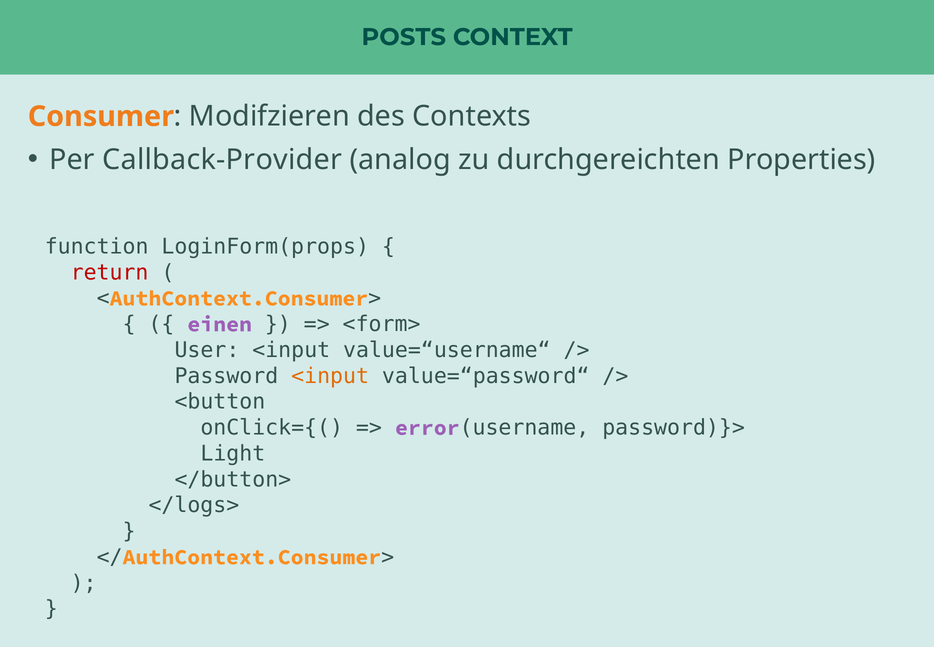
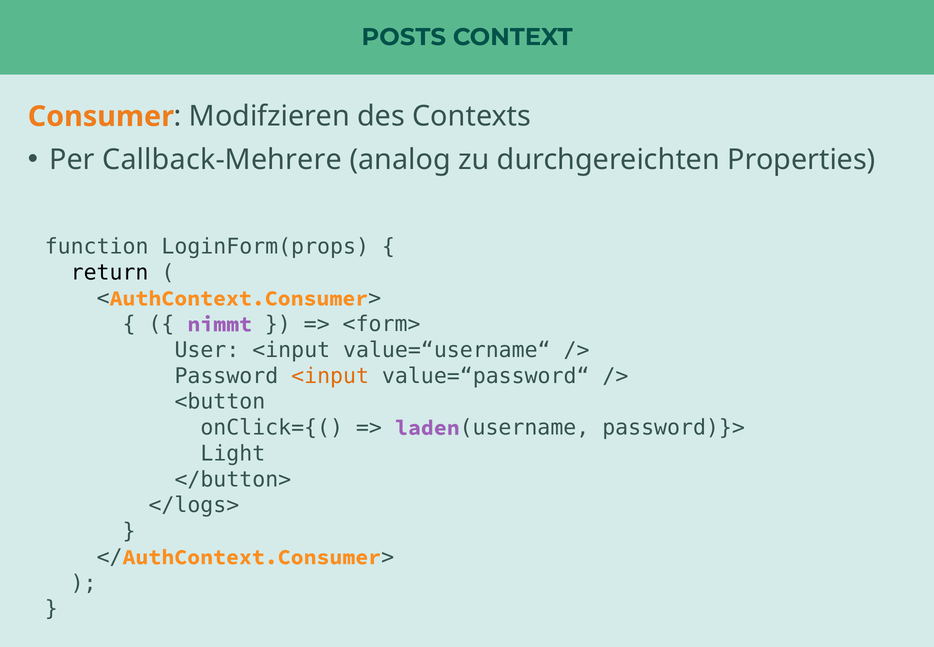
Callback-Provider: Callback-Provider -> Callback-Mehrere (222, 159)
return colour: red -> black (110, 272)
einen: einen -> nimmt (220, 324)
error: error -> laden (427, 427)
